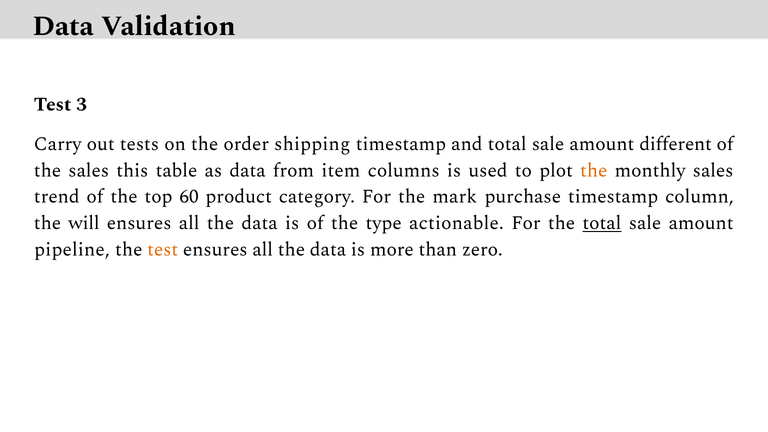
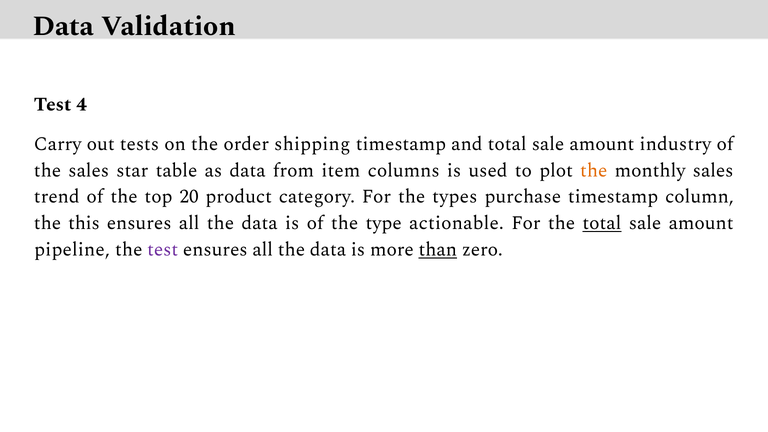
3: 3 -> 4 (82, 104)
different: different -> industry (675, 144)
this: this -> star (132, 170)
60: 60 -> 20 (189, 197)
mark: mark -> types (455, 197)
will: will -> this (84, 223)
test colour: orange -> purple (163, 250)
than underline: none -> present (438, 250)
